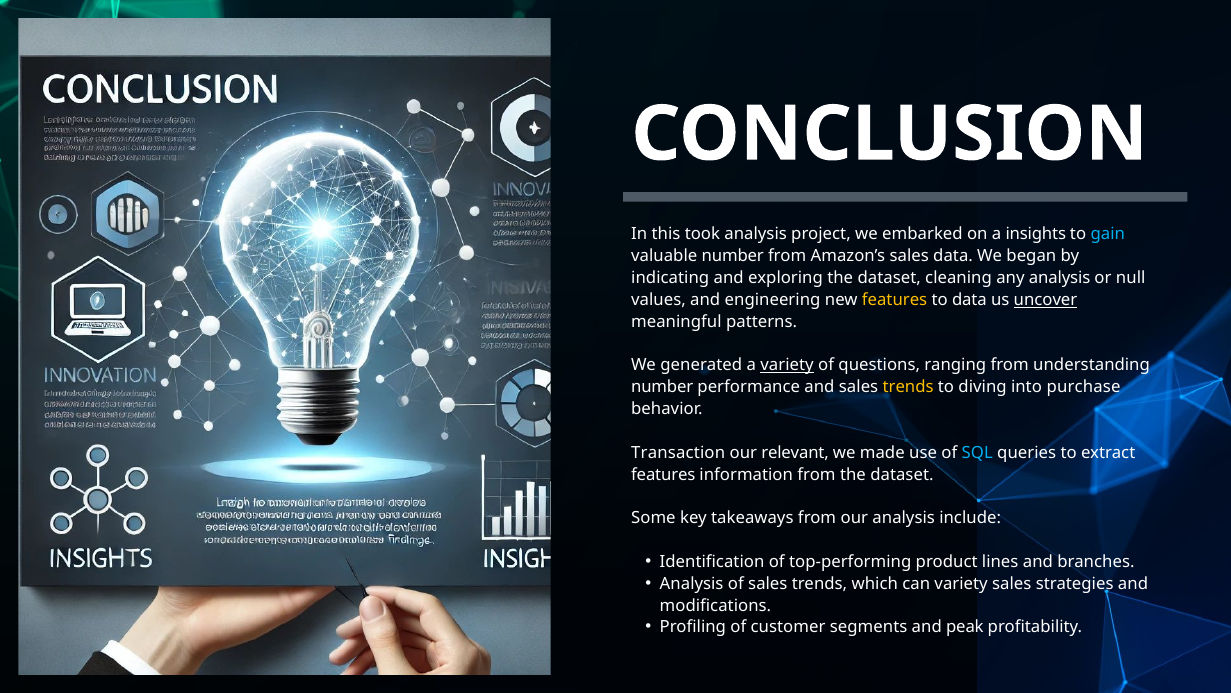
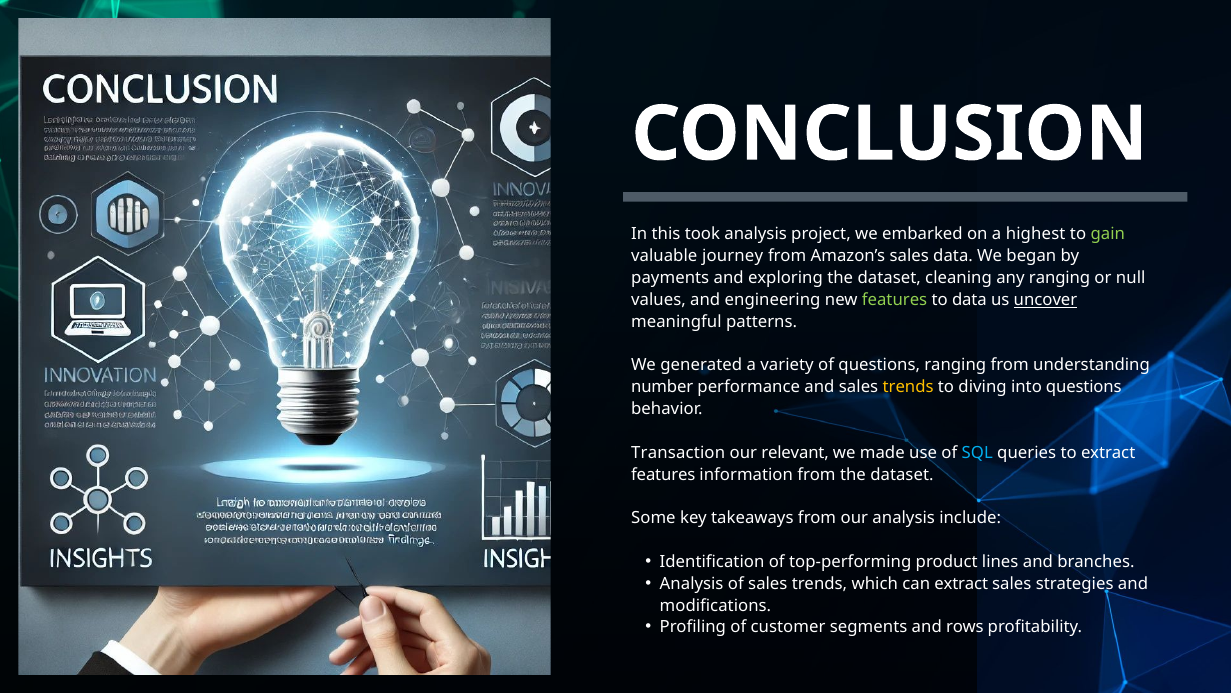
insights: insights -> highest (1036, 234)
gain colour: light blue -> light green (1108, 234)
valuable number: number -> journey (733, 256)
indicating: indicating -> payments (670, 278)
any analysis: analysis -> ranging (1060, 278)
features colour: yellow -> light green (895, 300)
variety underline: present -> none (787, 365)
into purchase: purchase -> questions (1084, 387)
can variety: variety -> extract (961, 583)
peak: peak -> rows (965, 627)
